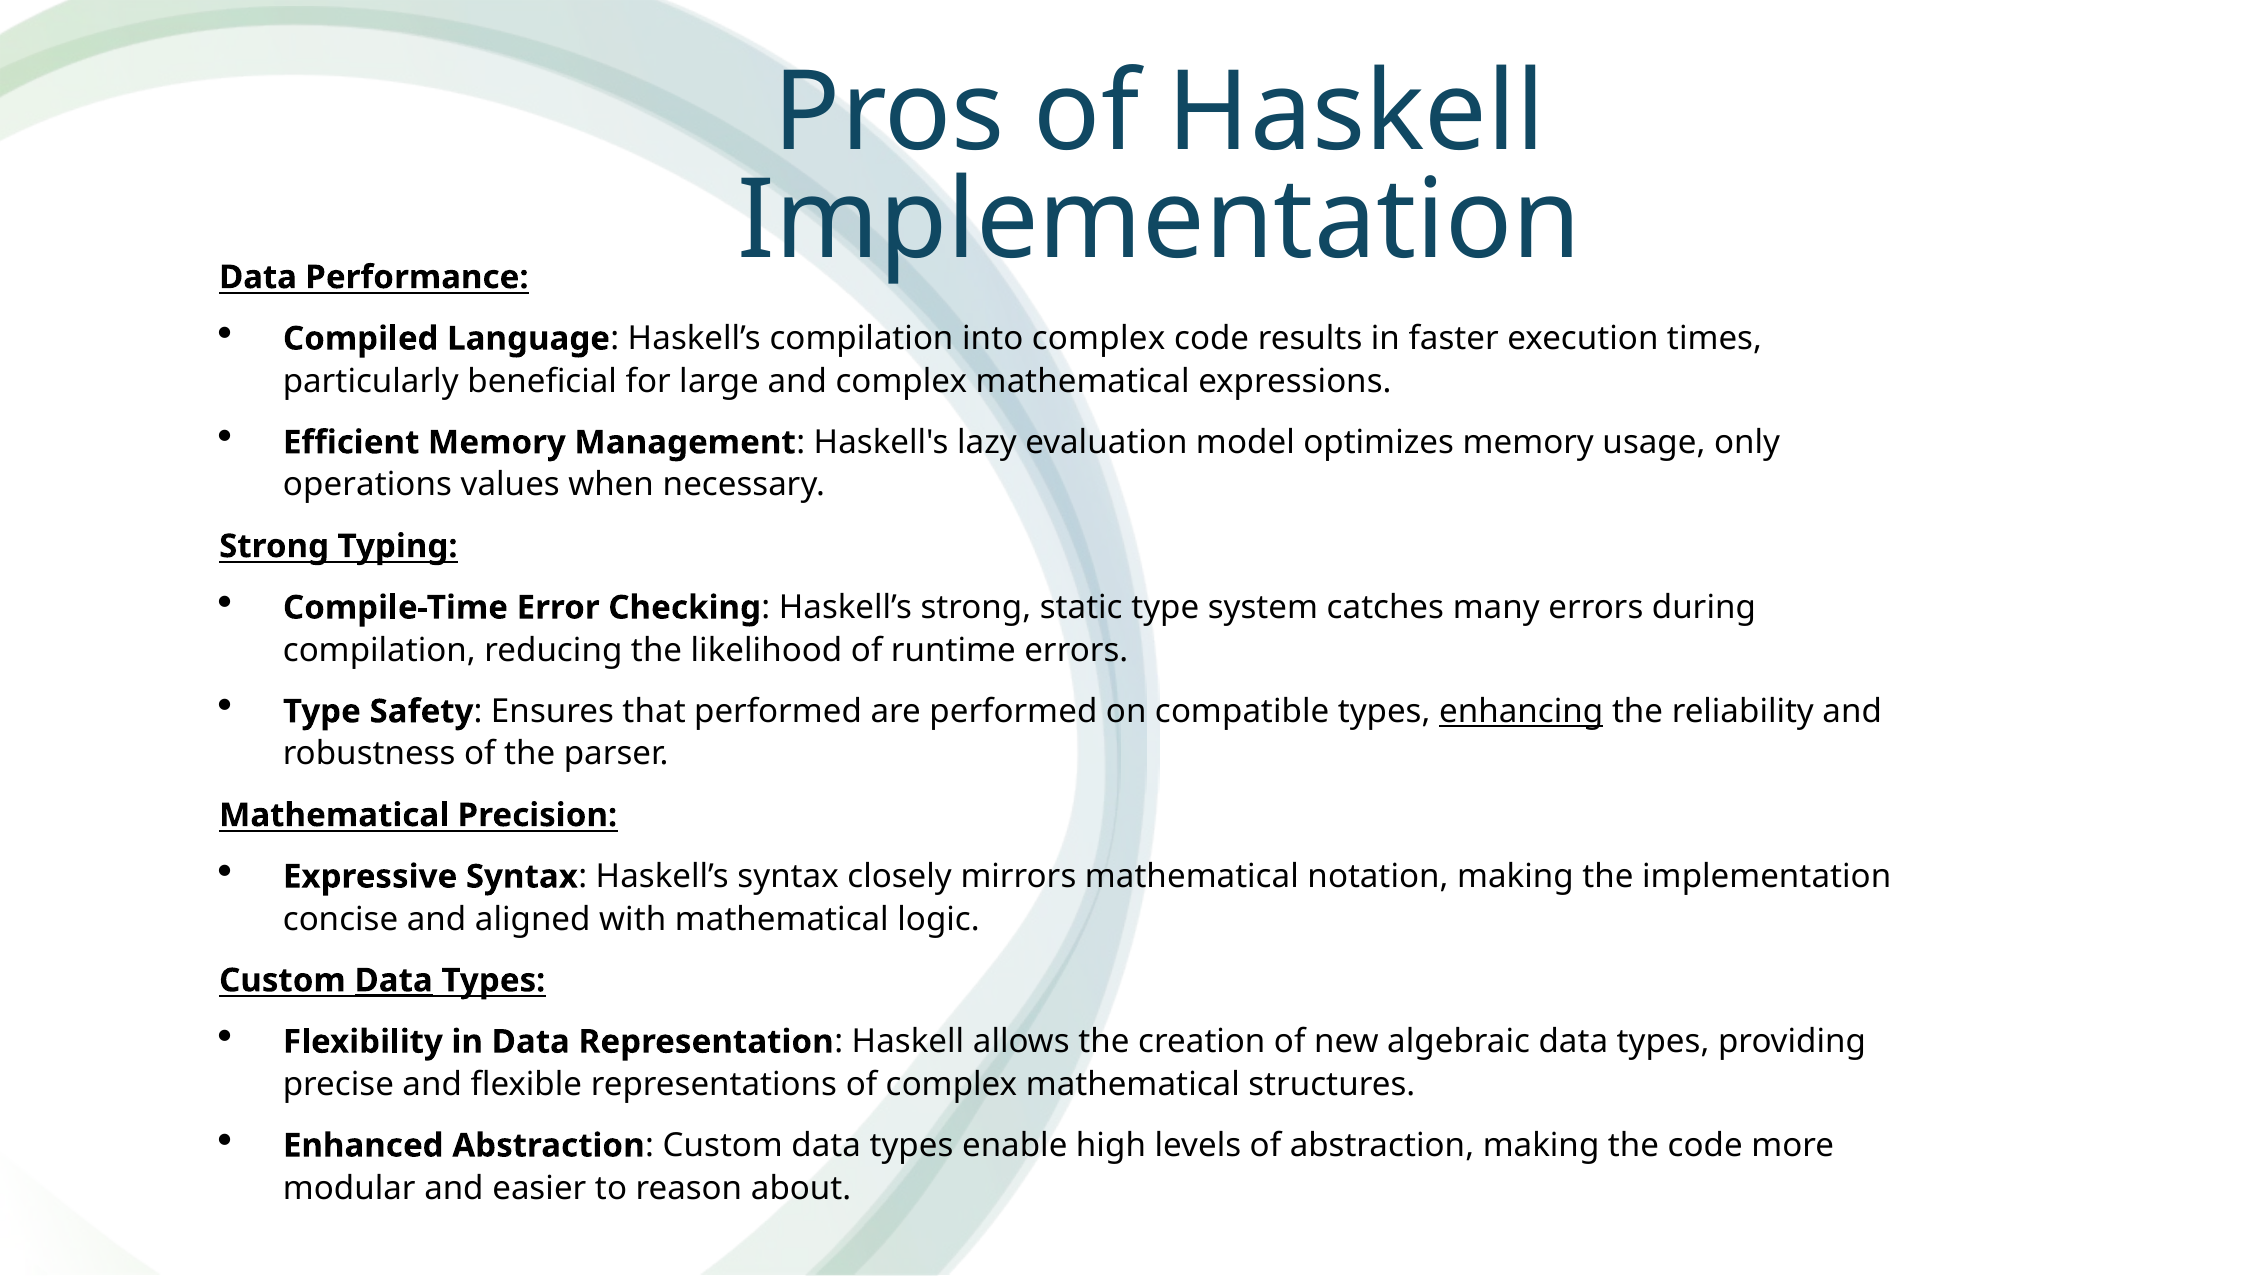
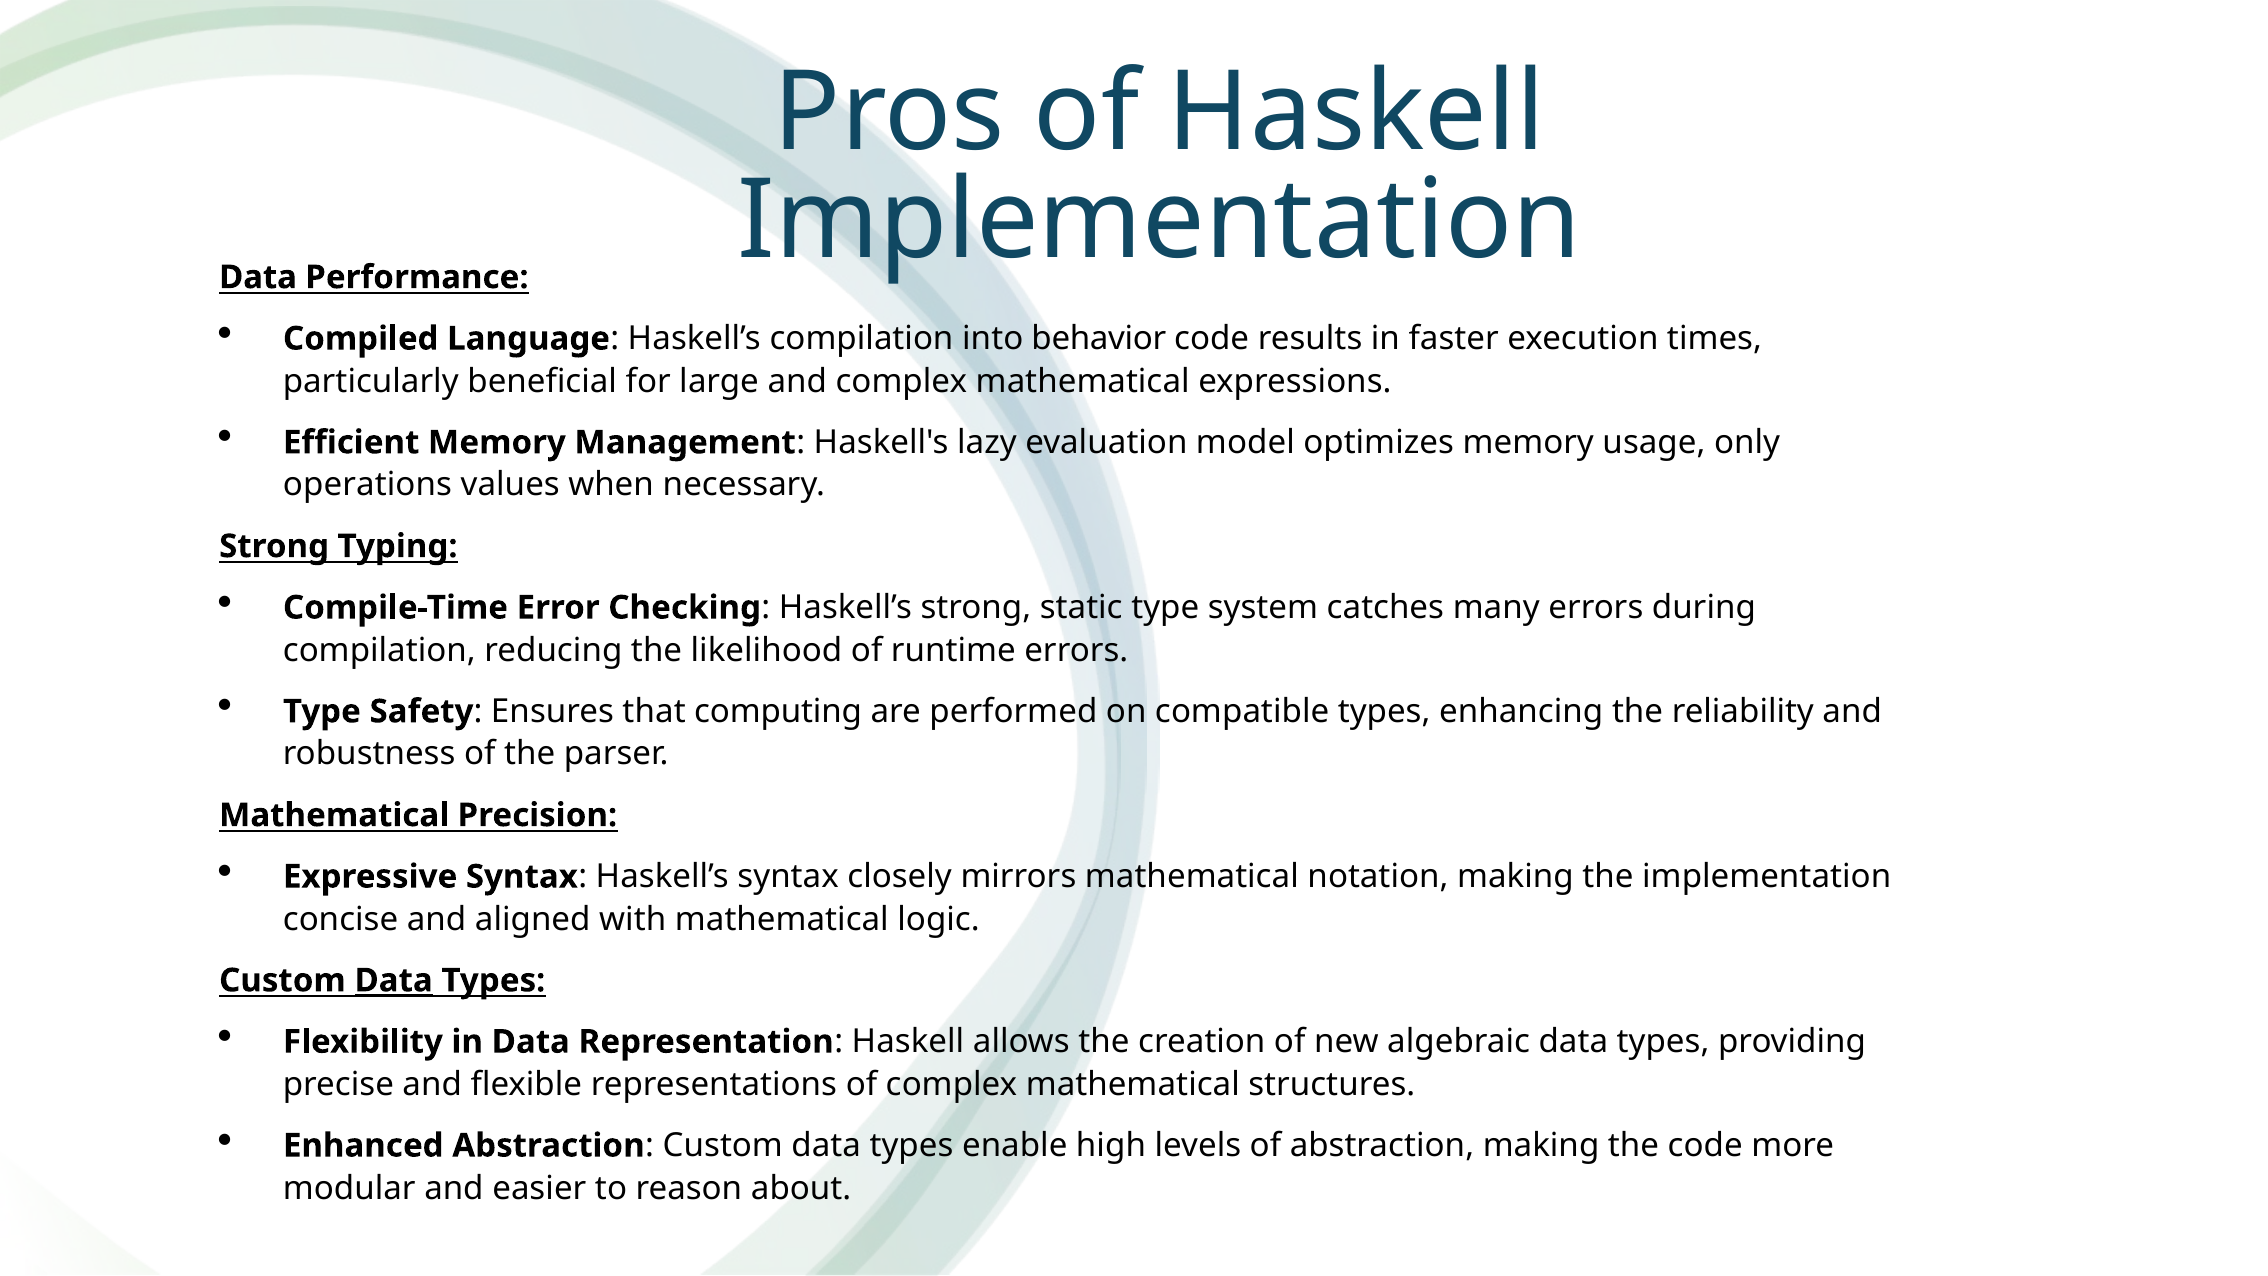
into complex: complex -> behavior (1099, 339)
that performed: performed -> computing (778, 711)
enhancing underline: present -> none (1521, 711)
